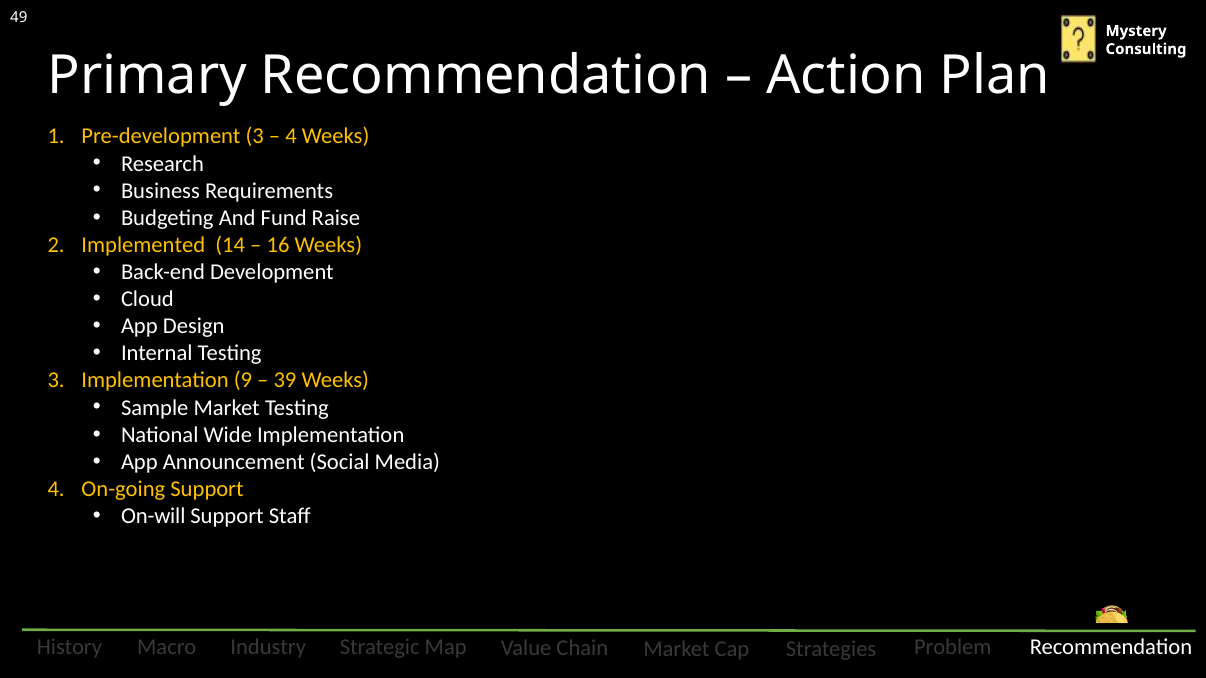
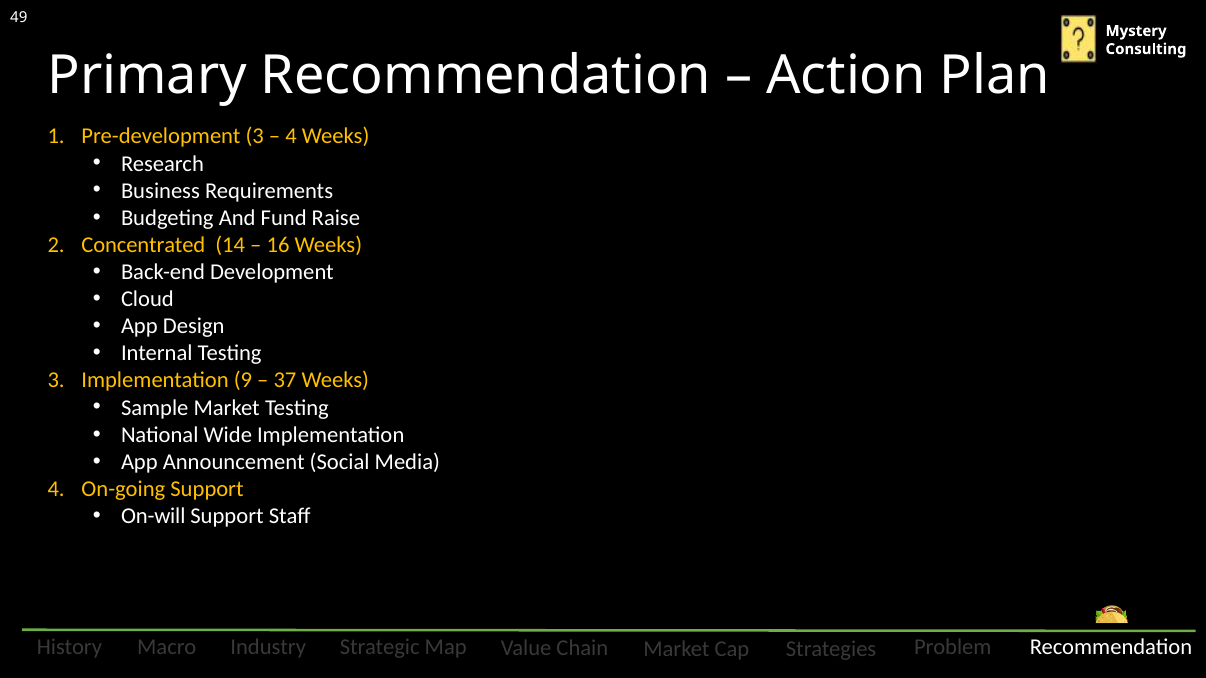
Implemented: Implemented -> Concentrated (143, 245)
39: 39 -> 37 (285, 381)
